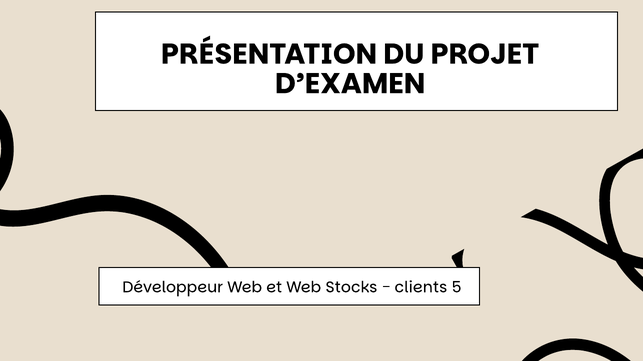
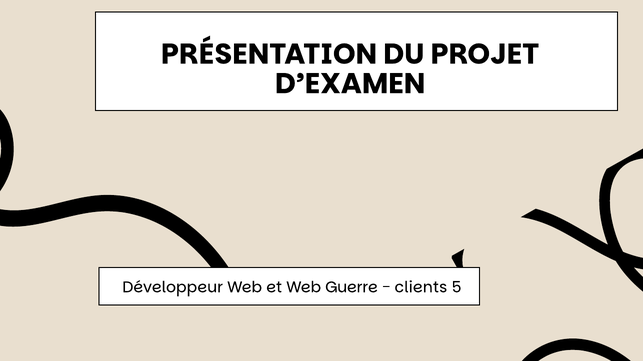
Stocks: Stocks -> Guerre (351, 288)
